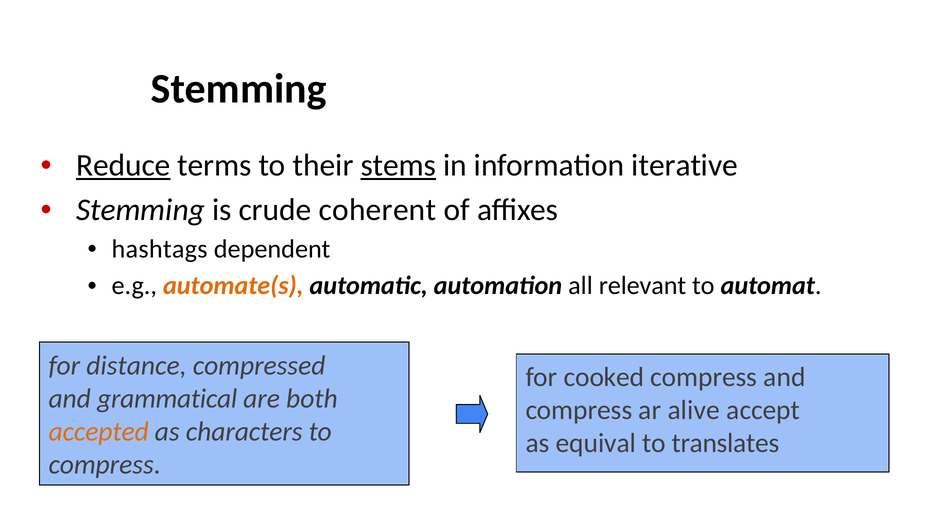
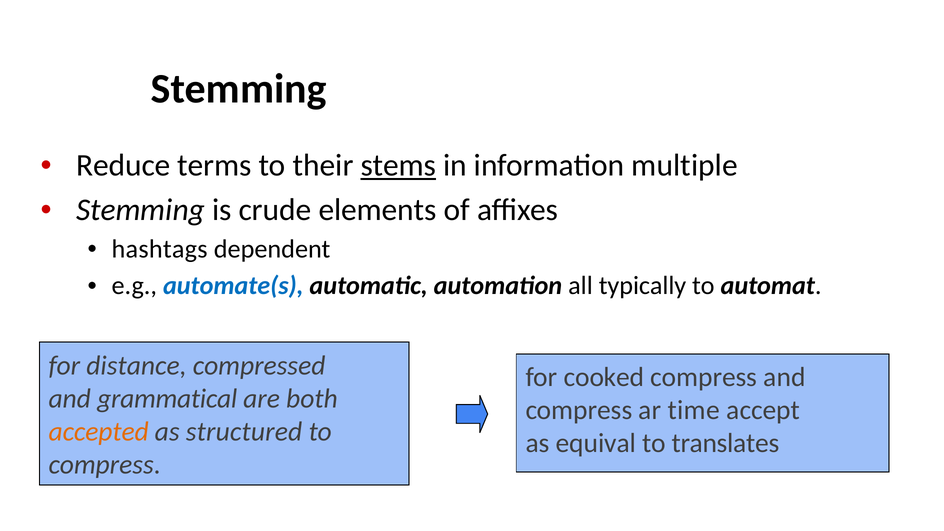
Reduce underline: present -> none (123, 165)
iterative: iterative -> multiple (685, 165)
coherent: coherent -> elements (378, 210)
automate(s colour: orange -> blue (233, 286)
relevant: relevant -> typically (643, 286)
alive: alive -> time (694, 410)
characters: characters -> structured (244, 432)
